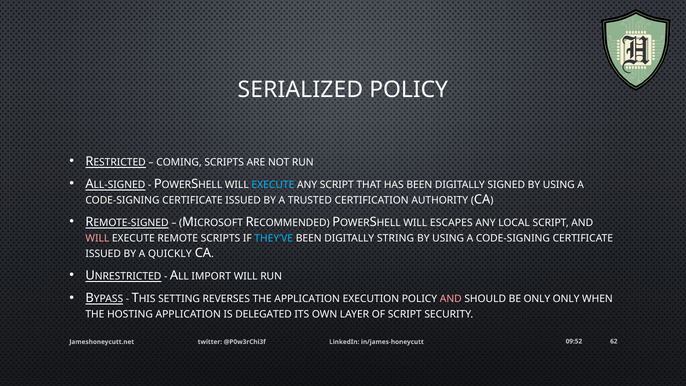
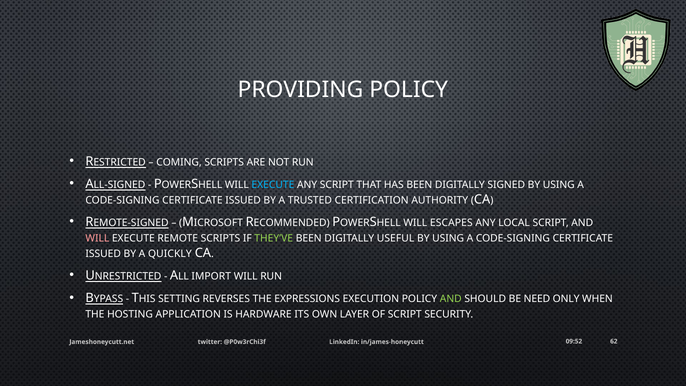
SERIALIZED: SERIALIZED -> PROVIDING (300, 89)
THEY’VE colour: light blue -> light green (274, 238)
STRING: STRING -> USEFUL (396, 238)
THE APPLICATION: APPLICATION -> EXPRESSIONS (307, 299)
AND colour: pink -> light green (451, 299)
BE ONLY: ONLY -> NEED (537, 299)
DELEGATED: DELEGATED -> HARDWARE (263, 314)
